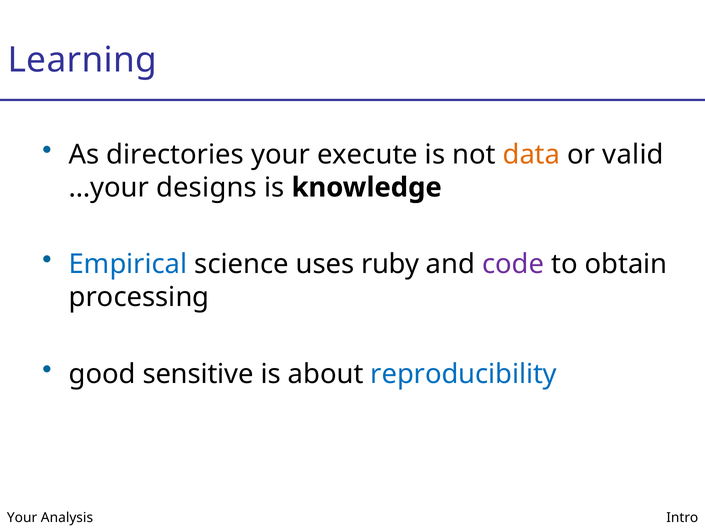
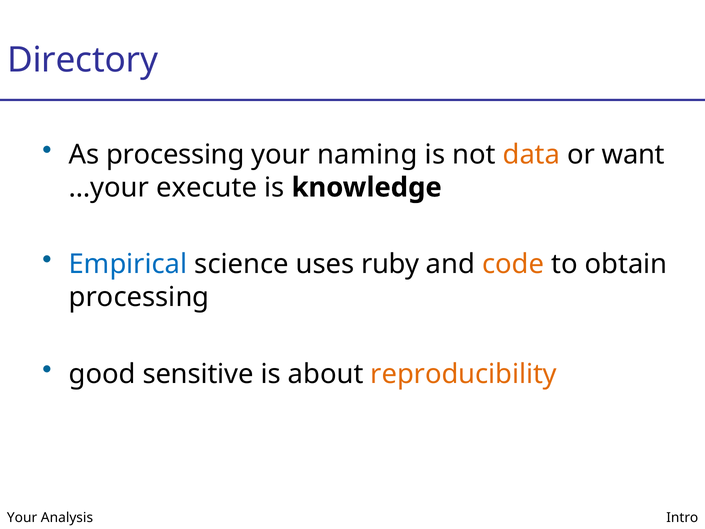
Learning: Learning -> Directory (83, 60)
As directories: directories -> processing (175, 154)
execute: execute -> naming (367, 154)
valid: valid -> want (633, 154)
designs: designs -> execute (207, 187)
code colour: purple -> orange (513, 264)
reproducibility colour: blue -> orange (464, 374)
